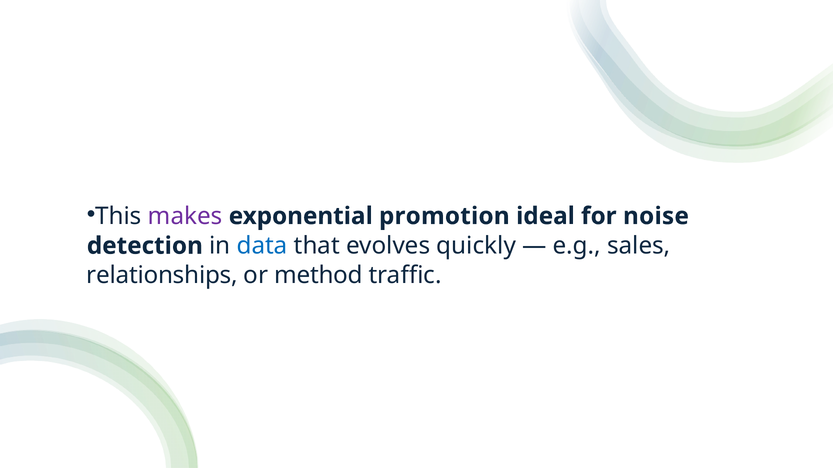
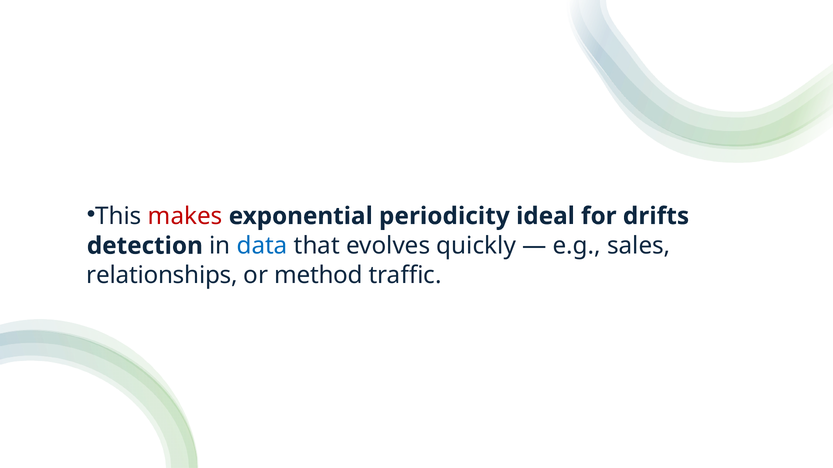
makes colour: purple -> red (185, 216)
promotion: promotion -> periodicity (444, 216)
noise: noise -> drifts (656, 216)
